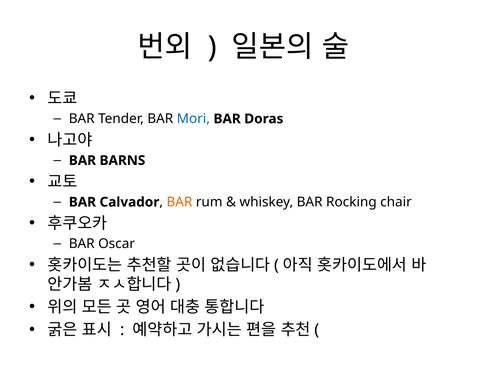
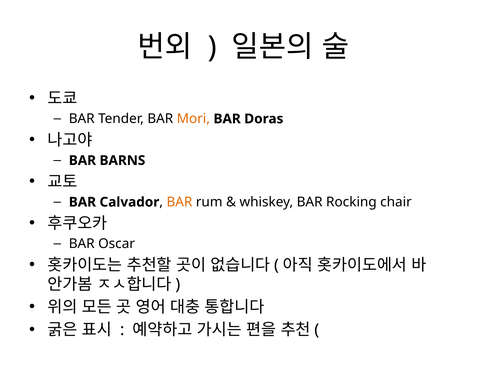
Mori colour: blue -> orange (193, 119)
